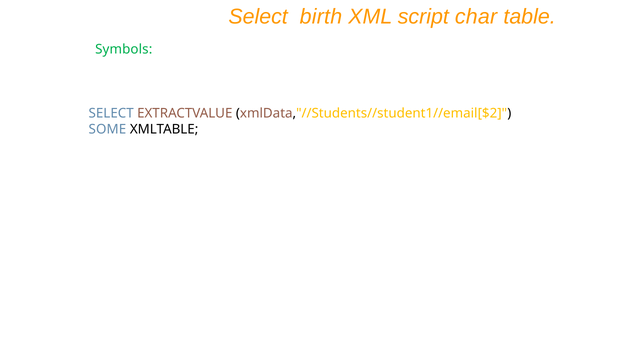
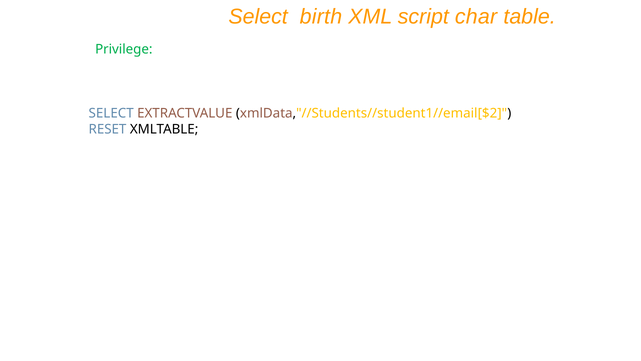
Symbols: Symbols -> Privilege (124, 49)
SOME: SOME -> RESET (108, 129)
